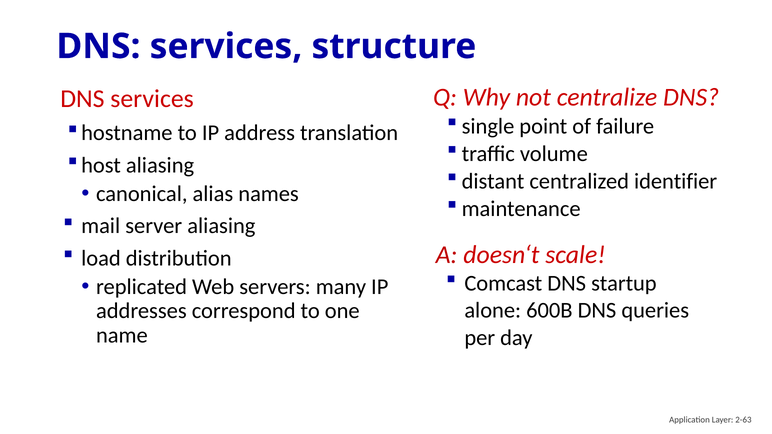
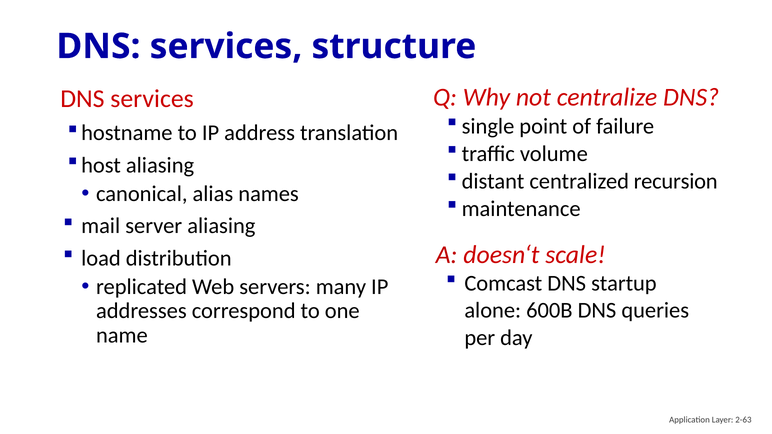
identifier: identifier -> recursion (676, 181)
